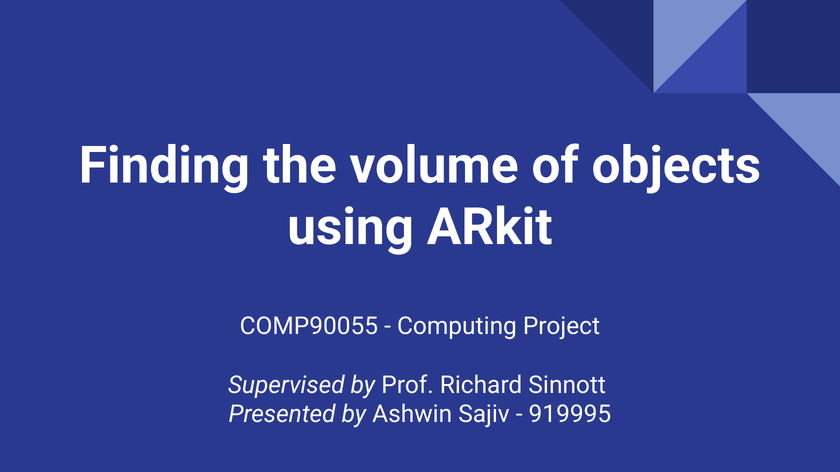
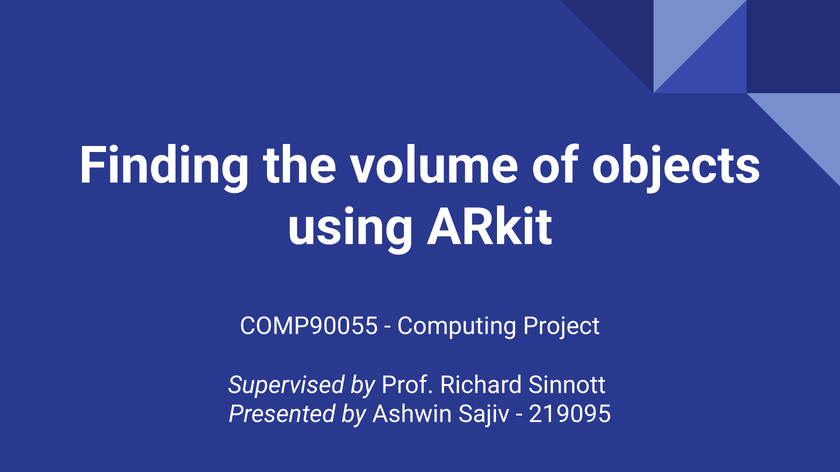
919995: 919995 -> 219095 (570, 415)
